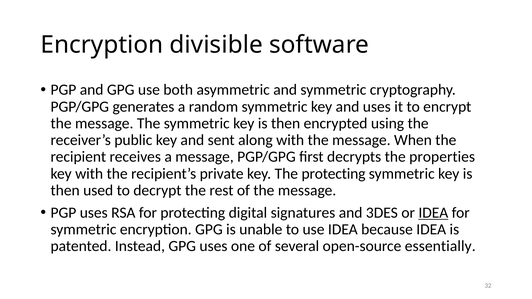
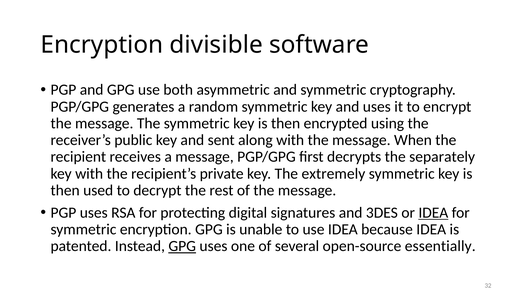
properties: properties -> separately (442, 157)
The protecting: protecting -> extremely (333, 174)
GPG underline: none -> present (182, 246)
